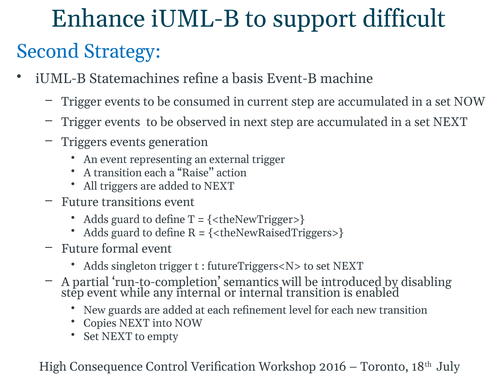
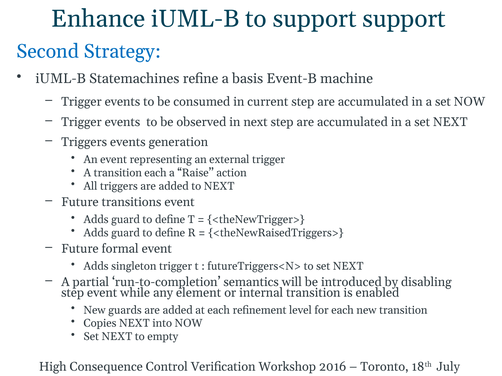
support difficult: difficult -> support (404, 19)
any internal: internal -> element (199, 293)
